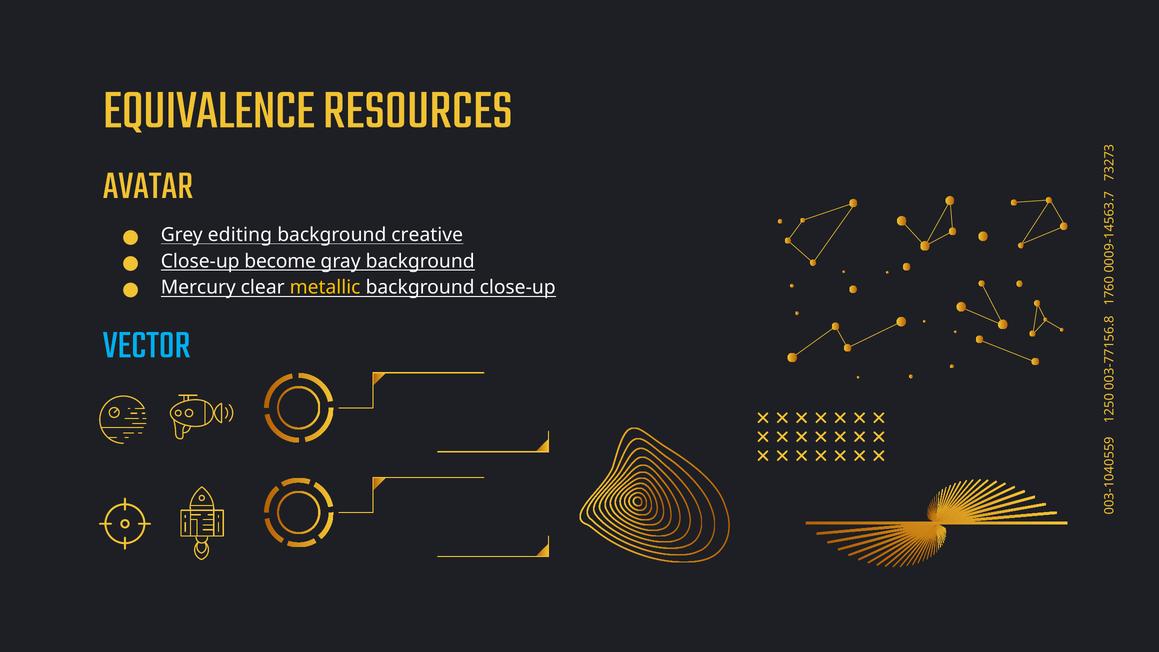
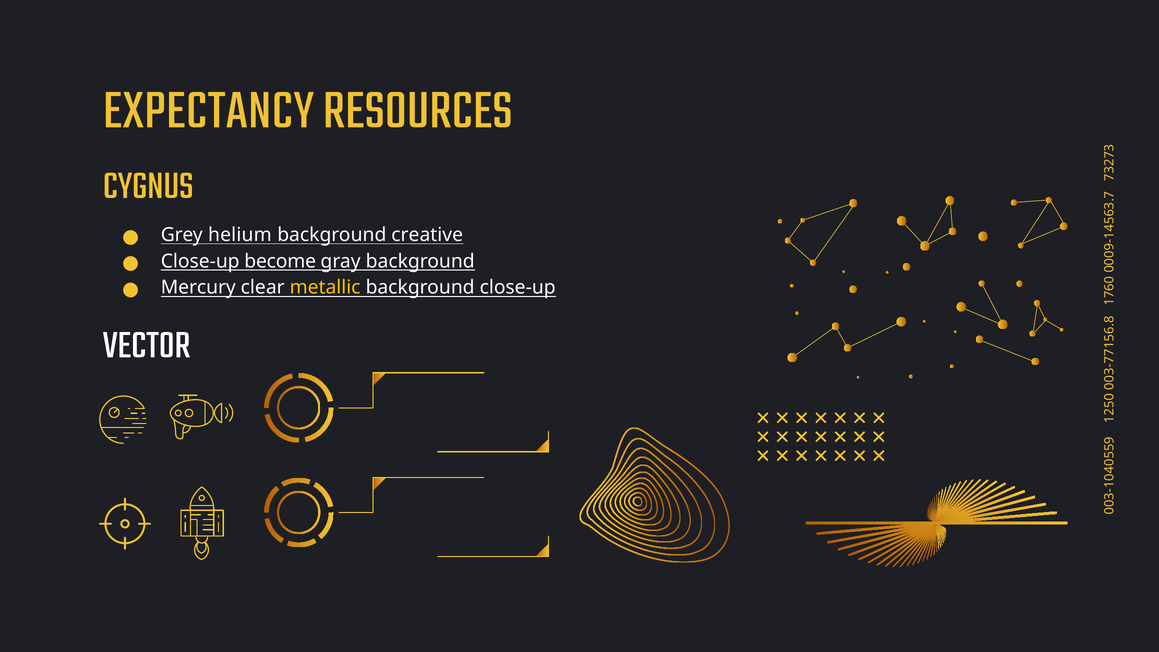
EQUIVALENCE: EQUIVALENCE -> EXPECTANCY (208, 109)
AVATAR: AVATAR -> CYGNUS (148, 185)
editing: editing -> helium (240, 235)
VECTOR colour: light blue -> white (147, 344)
